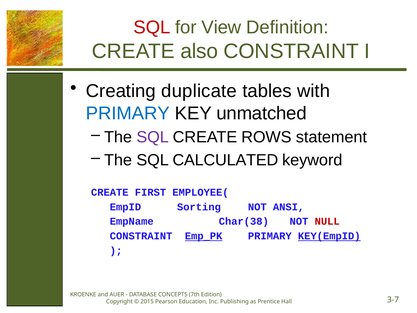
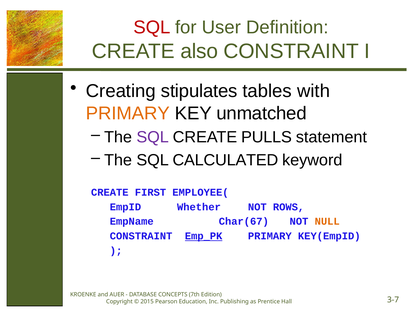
View: View -> User (221, 27)
duplicate: duplicate -> stipulates (199, 91)
PRIMARY colour: blue -> orange (128, 113)
ROWS: ROWS -> PULLS (266, 137)
Sorting: Sorting -> Whether (199, 207)
ANSI: ANSI -> ROWS (289, 207)
Char(38: Char(38 -> Char(67 (244, 221)
NULL colour: red -> orange (327, 221)
KEY(EmpID underline: present -> none (329, 236)
